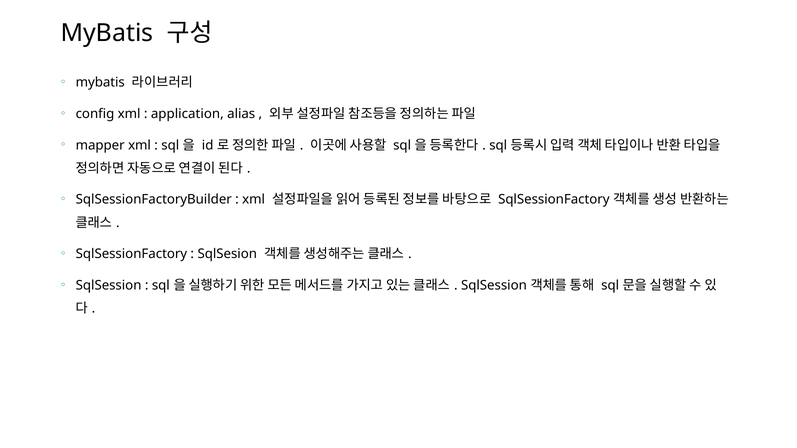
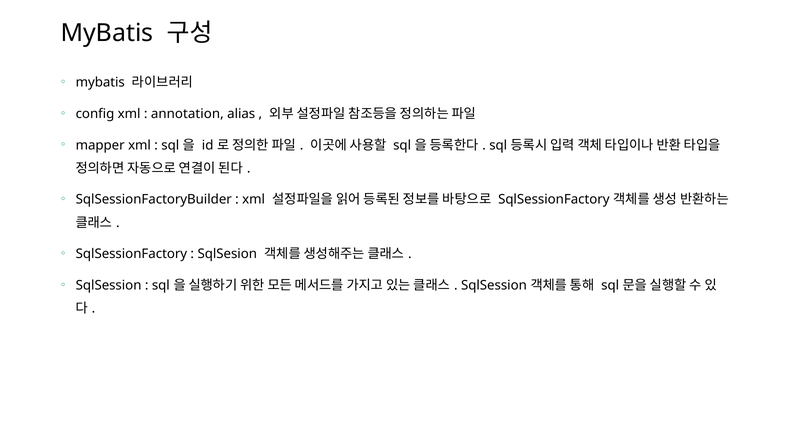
application: application -> annotation (187, 114)
